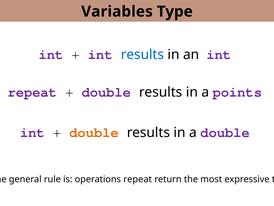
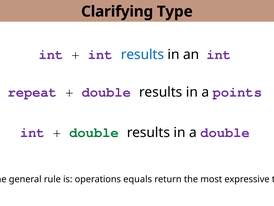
Variables: Variables -> Clarifying (117, 12)
double colour: orange -> green (94, 132)
operations repeat: repeat -> equals (138, 179)
